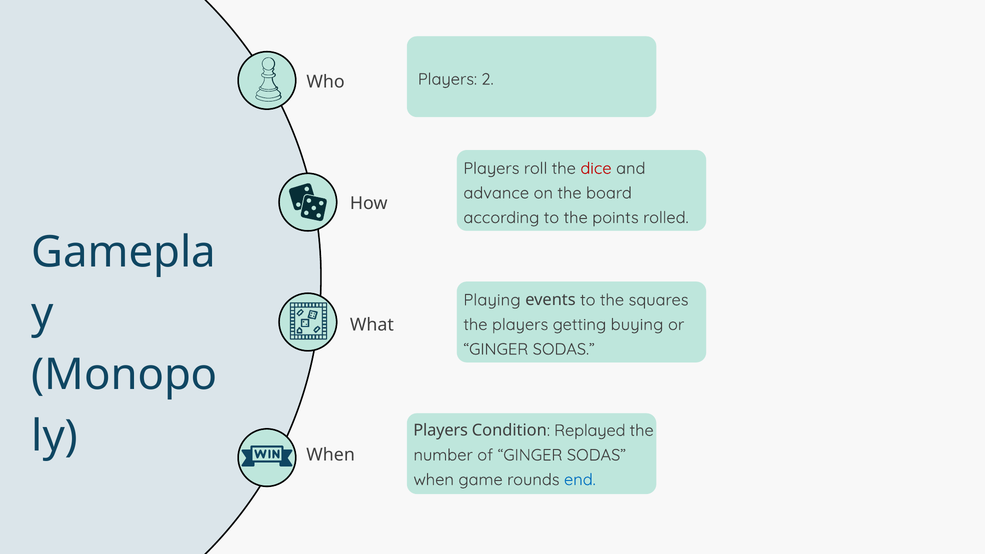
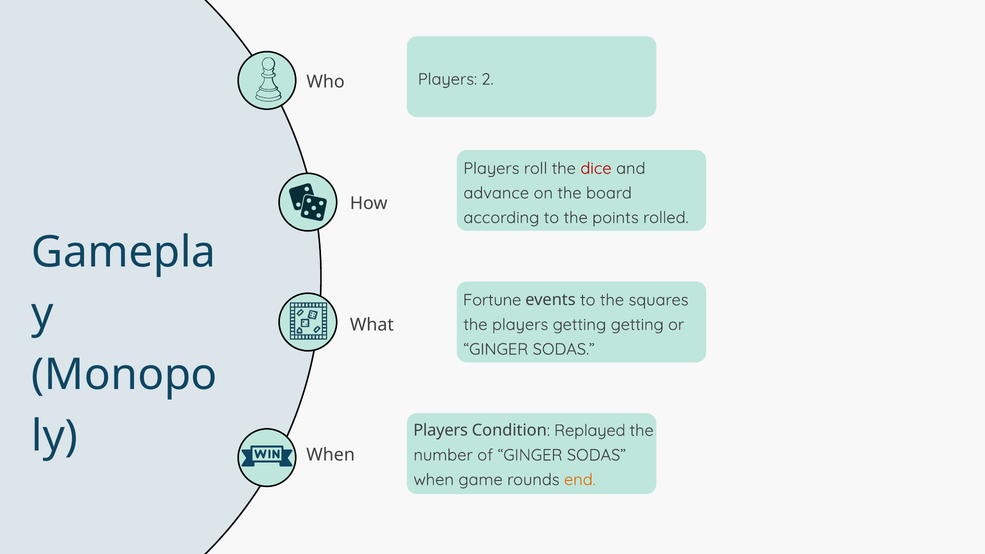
Playing: Playing -> Fortune (492, 300)
getting buying: buying -> getting (637, 325)
end colour: blue -> orange (580, 480)
